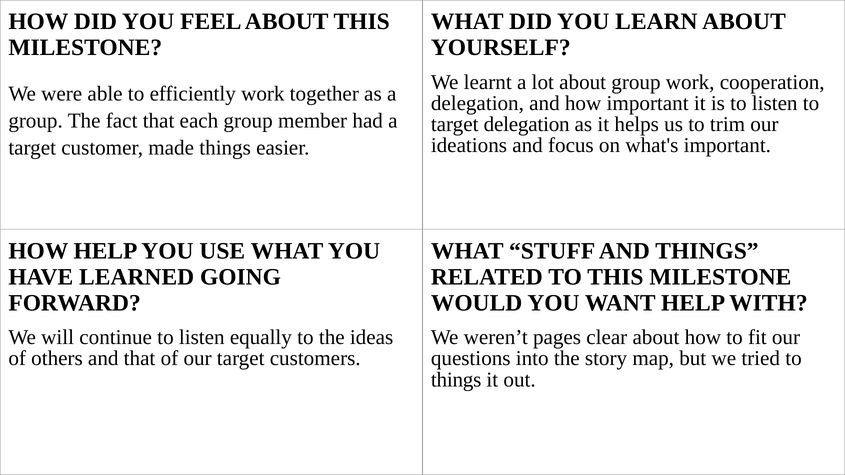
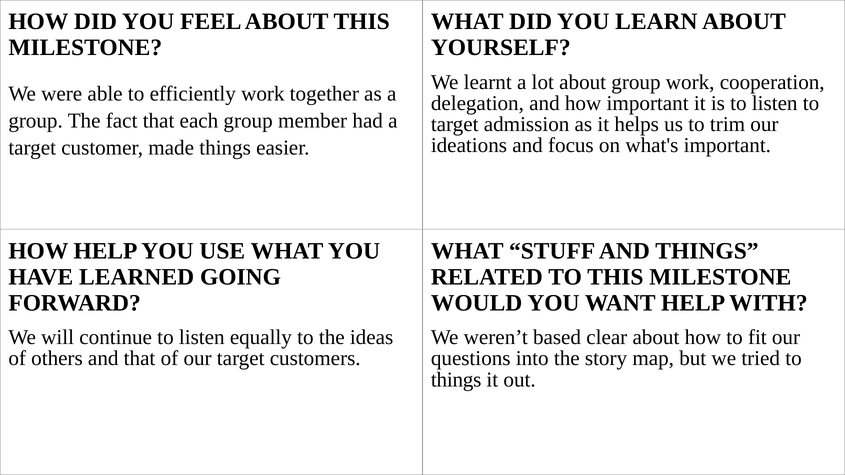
target delegation: delegation -> admission (527, 124)
pages: pages -> based (557, 338)
